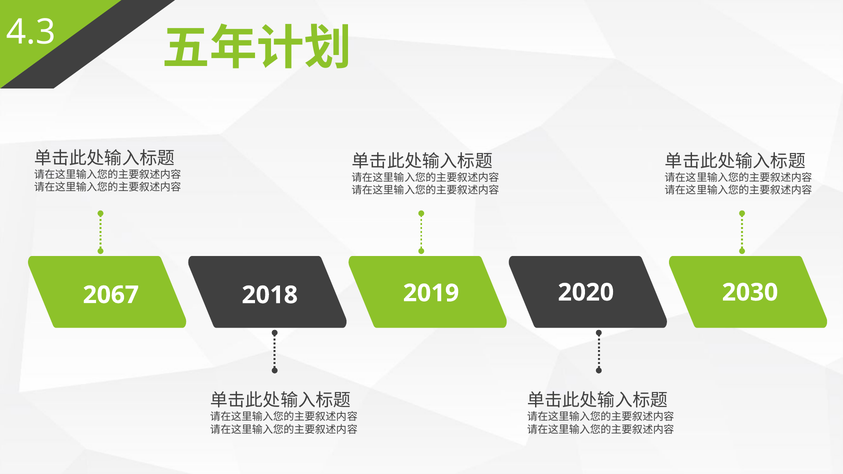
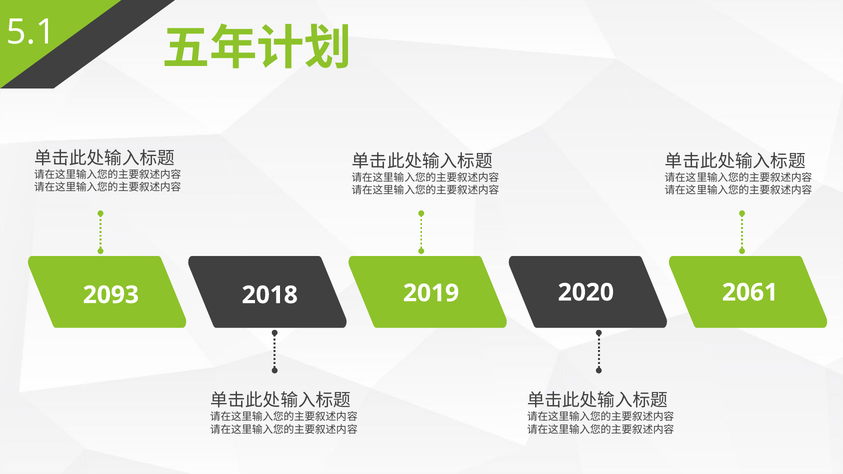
4.3: 4.3 -> 5.1 (31, 32)
2067: 2067 -> 2093 (111, 295)
2030: 2030 -> 2061 (750, 293)
